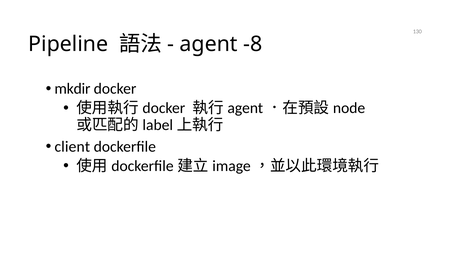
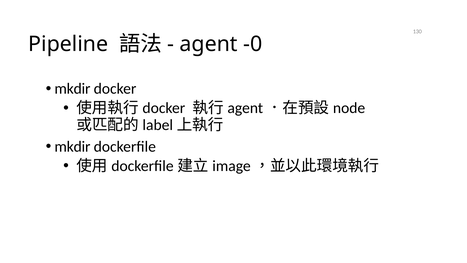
-8: -8 -> -0 (253, 44)
client: client -> mkdir (72, 146)
